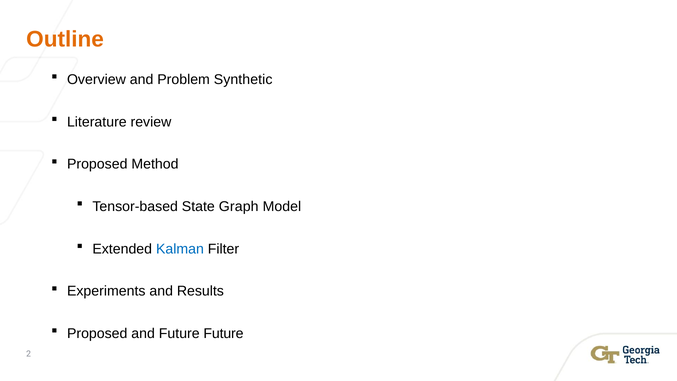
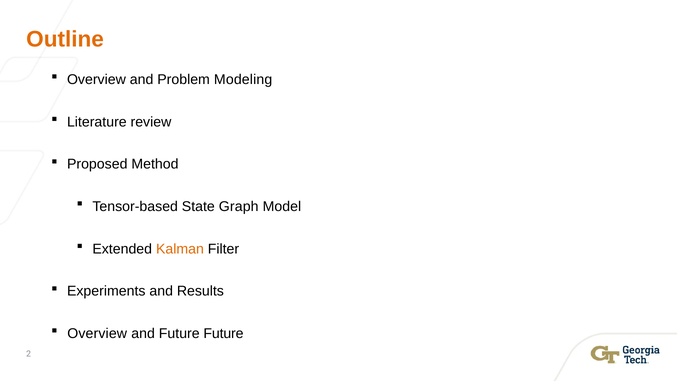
Synthetic: Synthetic -> Modeling (243, 79)
Kalman colour: blue -> orange (180, 249)
Proposed: Proposed -> Overview (97, 333)
